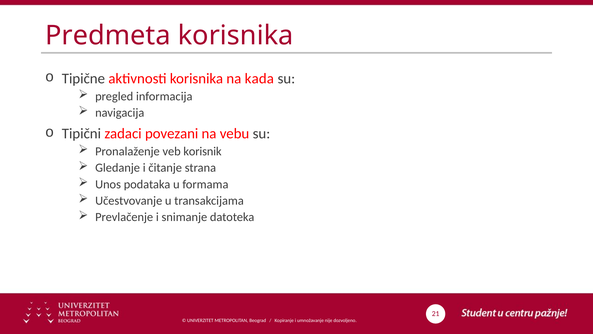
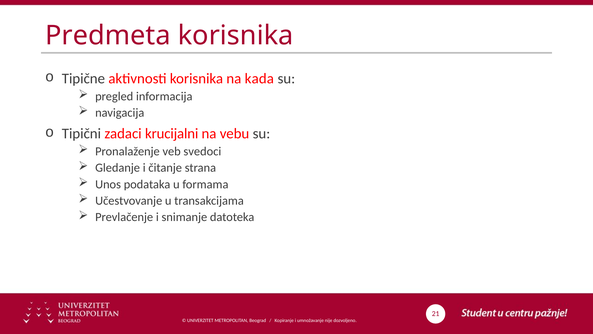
povezani: povezani -> krucijalni (172, 133)
korisnik: korisnik -> svedoci (202, 151)
